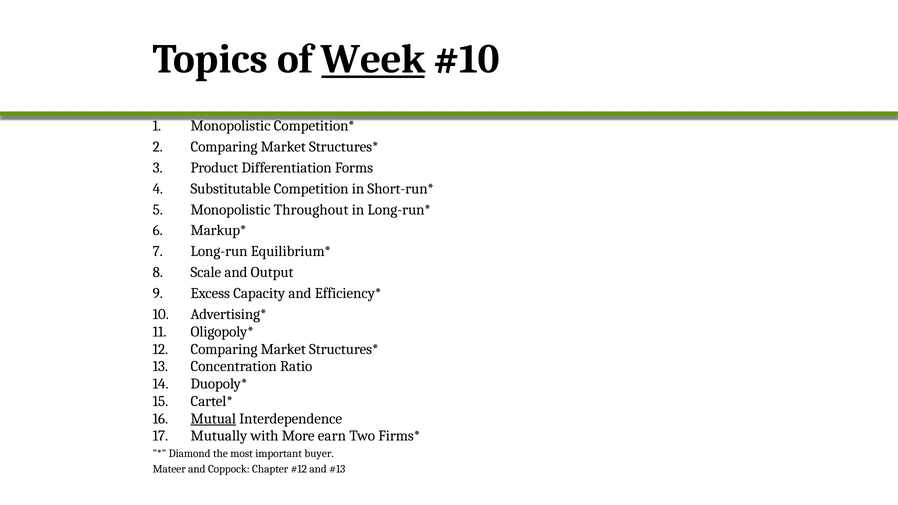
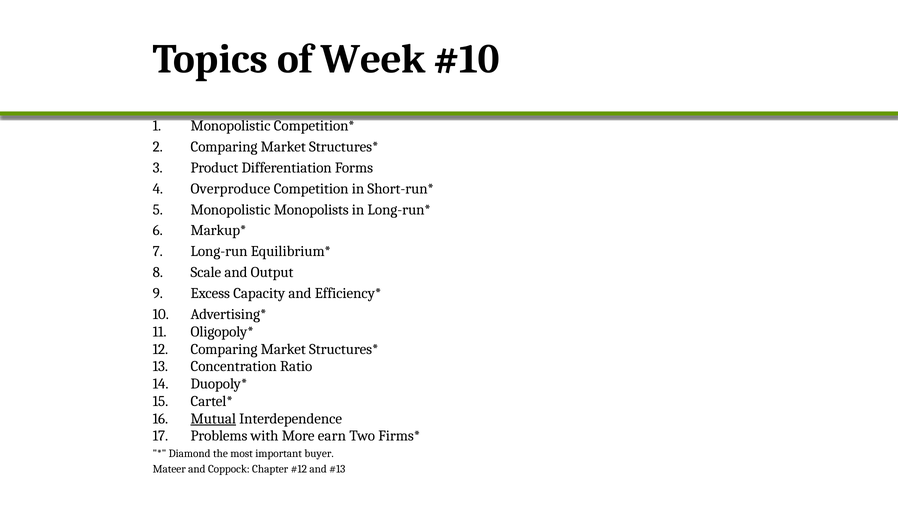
Week underline: present -> none (373, 59)
Substitutable: Substitutable -> Overproduce (230, 189)
Throughout: Throughout -> Monopolists (311, 210)
Mutually: Mutually -> Problems (219, 436)
